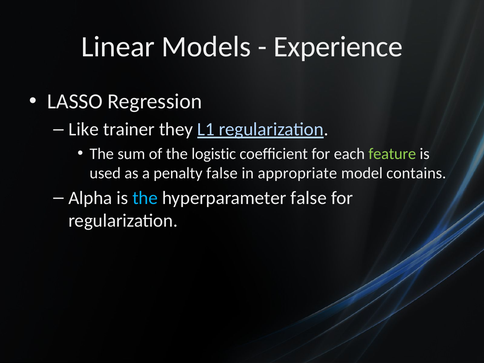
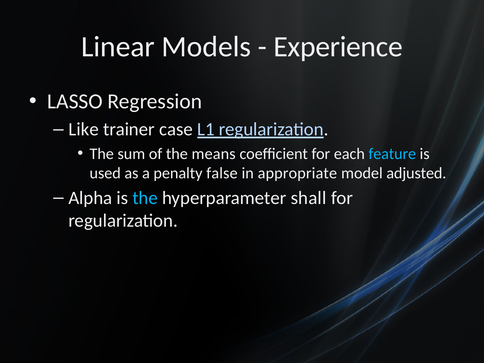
they: they -> case (176, 129)
logistic: logistic -> means (214, 154)
feature colour: light green -> light blue (392, 154)
contains: contains -> adjusted (416, 173)
hyperparameter false: false -> shall (309, 198)
